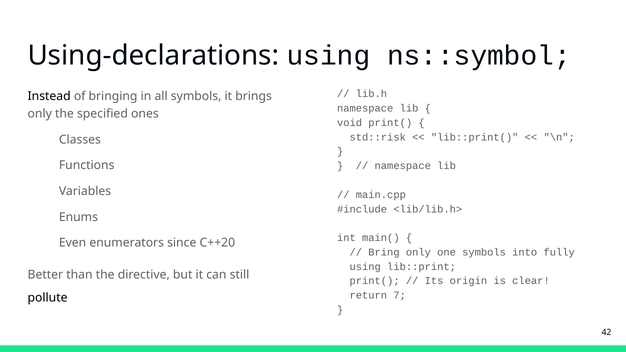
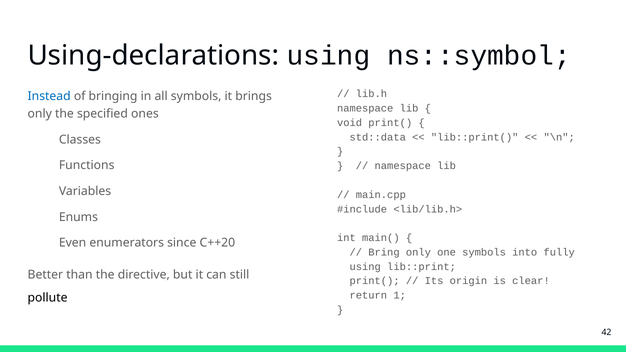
Instead colour: black -> blue (49, 96)
std::risk: std::risk -> std::data (378, 137)
7: 7 -> 1 (400, 296)
